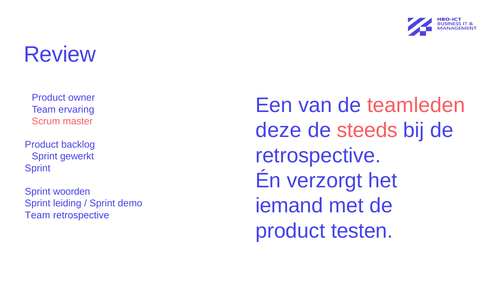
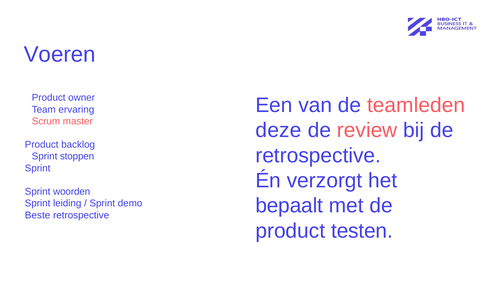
Review: Review -> Voeren (60, 55)
steeds: steeds -> review (367, 130)
gewerkt: gewerkt -> stoppen (77, 156)
iemand: iemand -> bepaalt (289, 206)
Team: Team -> Beste (38, 215)
